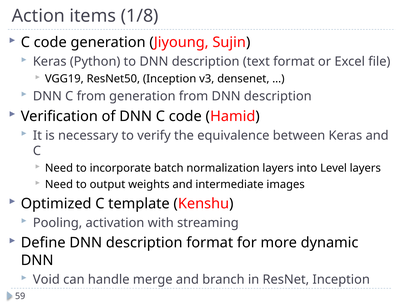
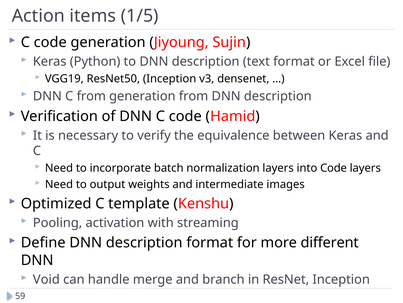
1/8: 1/8 -> 1/5 (140, 16)
into Level: Level -> Code (334, 168)
dynamic: dynamic -> different (330, 242)
